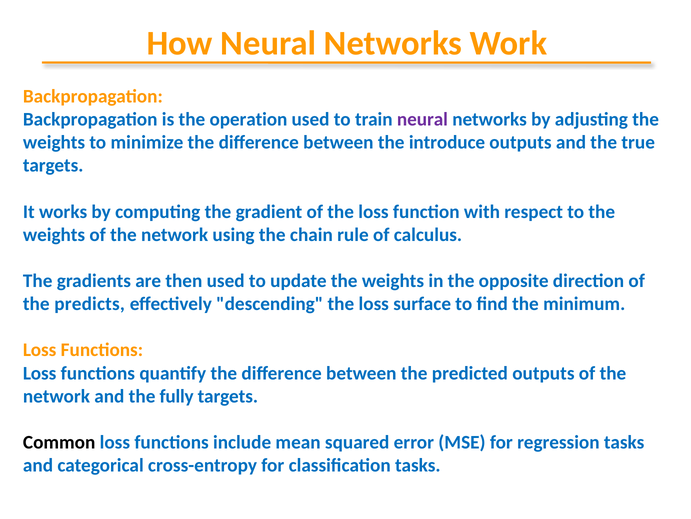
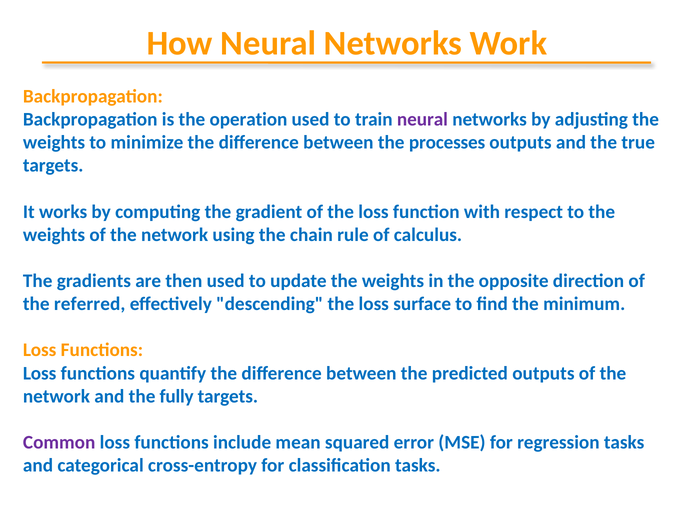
introduce: introduce -> processes (447, 142)
predicts: predicts -> referred (90, 304)
Common colour: black -> purple (59, 442)
